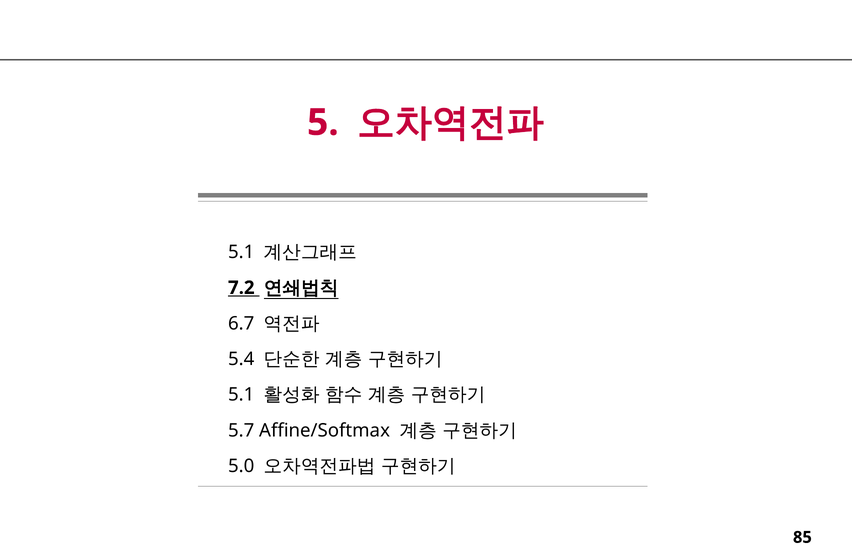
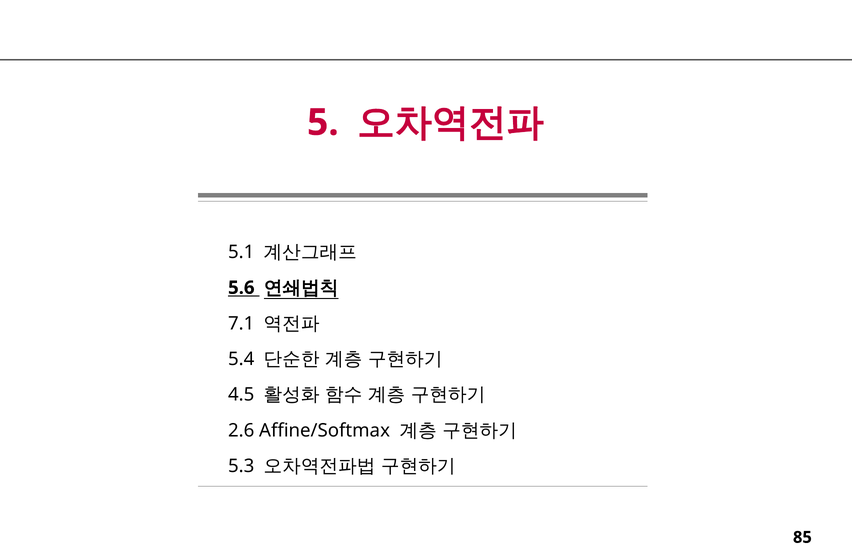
7.2: 7.2 -> 5.6 (241, 288)
6.7: 6.7 -> 7.1 (241, 323)
5.1: 5.1 -> 4.5 (241, 395)
5.7: 5.7 -> 2.6 (241, 430)
5.0: 5.0 -> 5.3 (241, 466)
